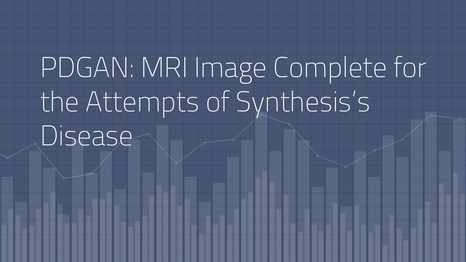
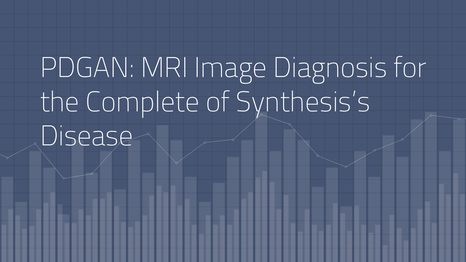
Complete: Complete -> Diagnosis (330, 68)
Attempts: Attempts -> Complete (142, 102)
